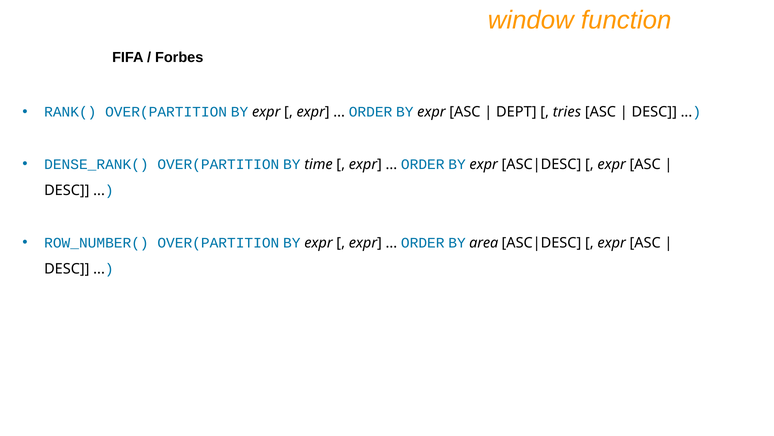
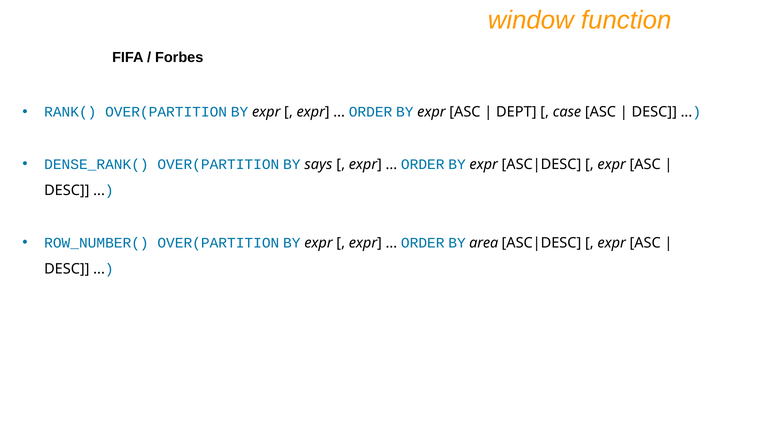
tries: tries -> case (567, 112)
time: time -> says (318, 164)
